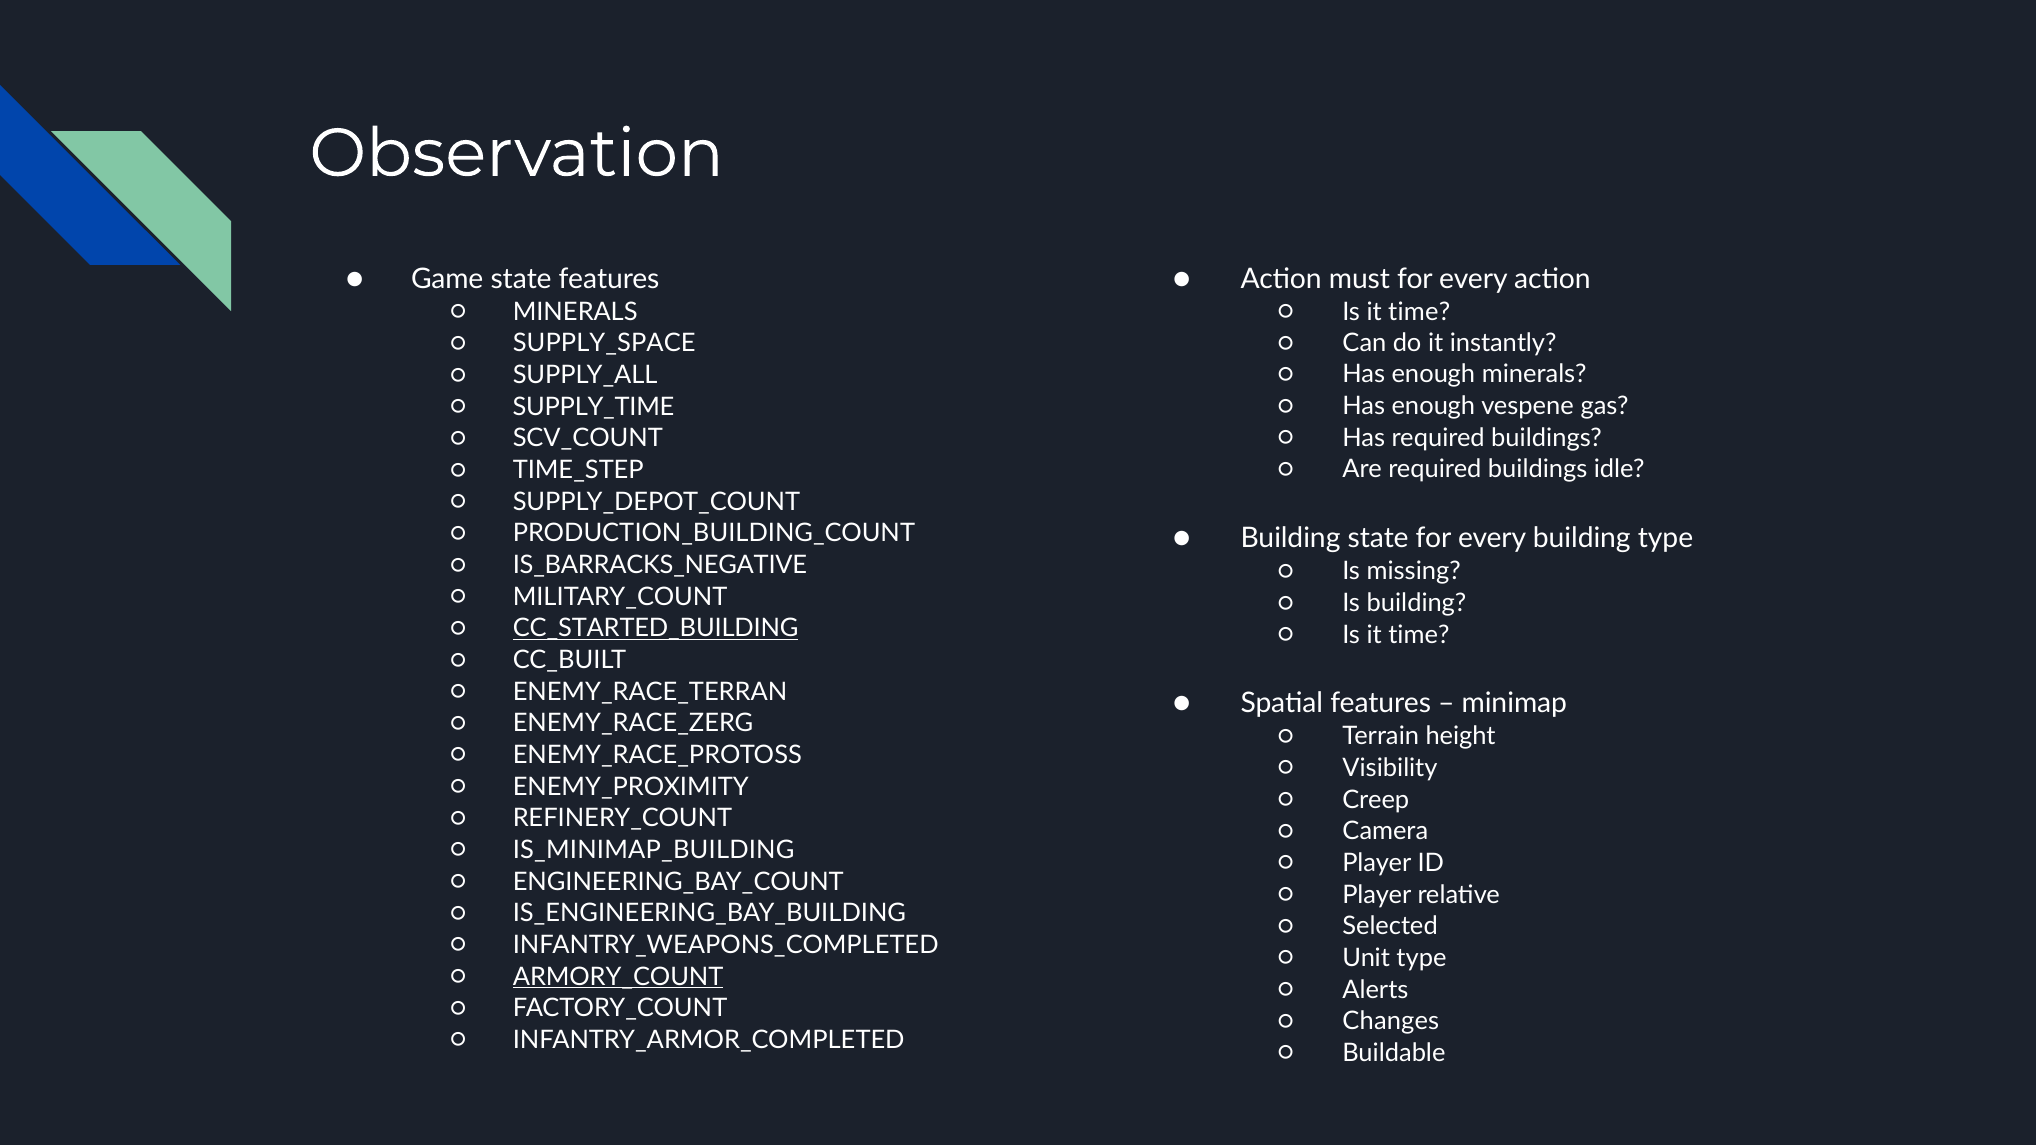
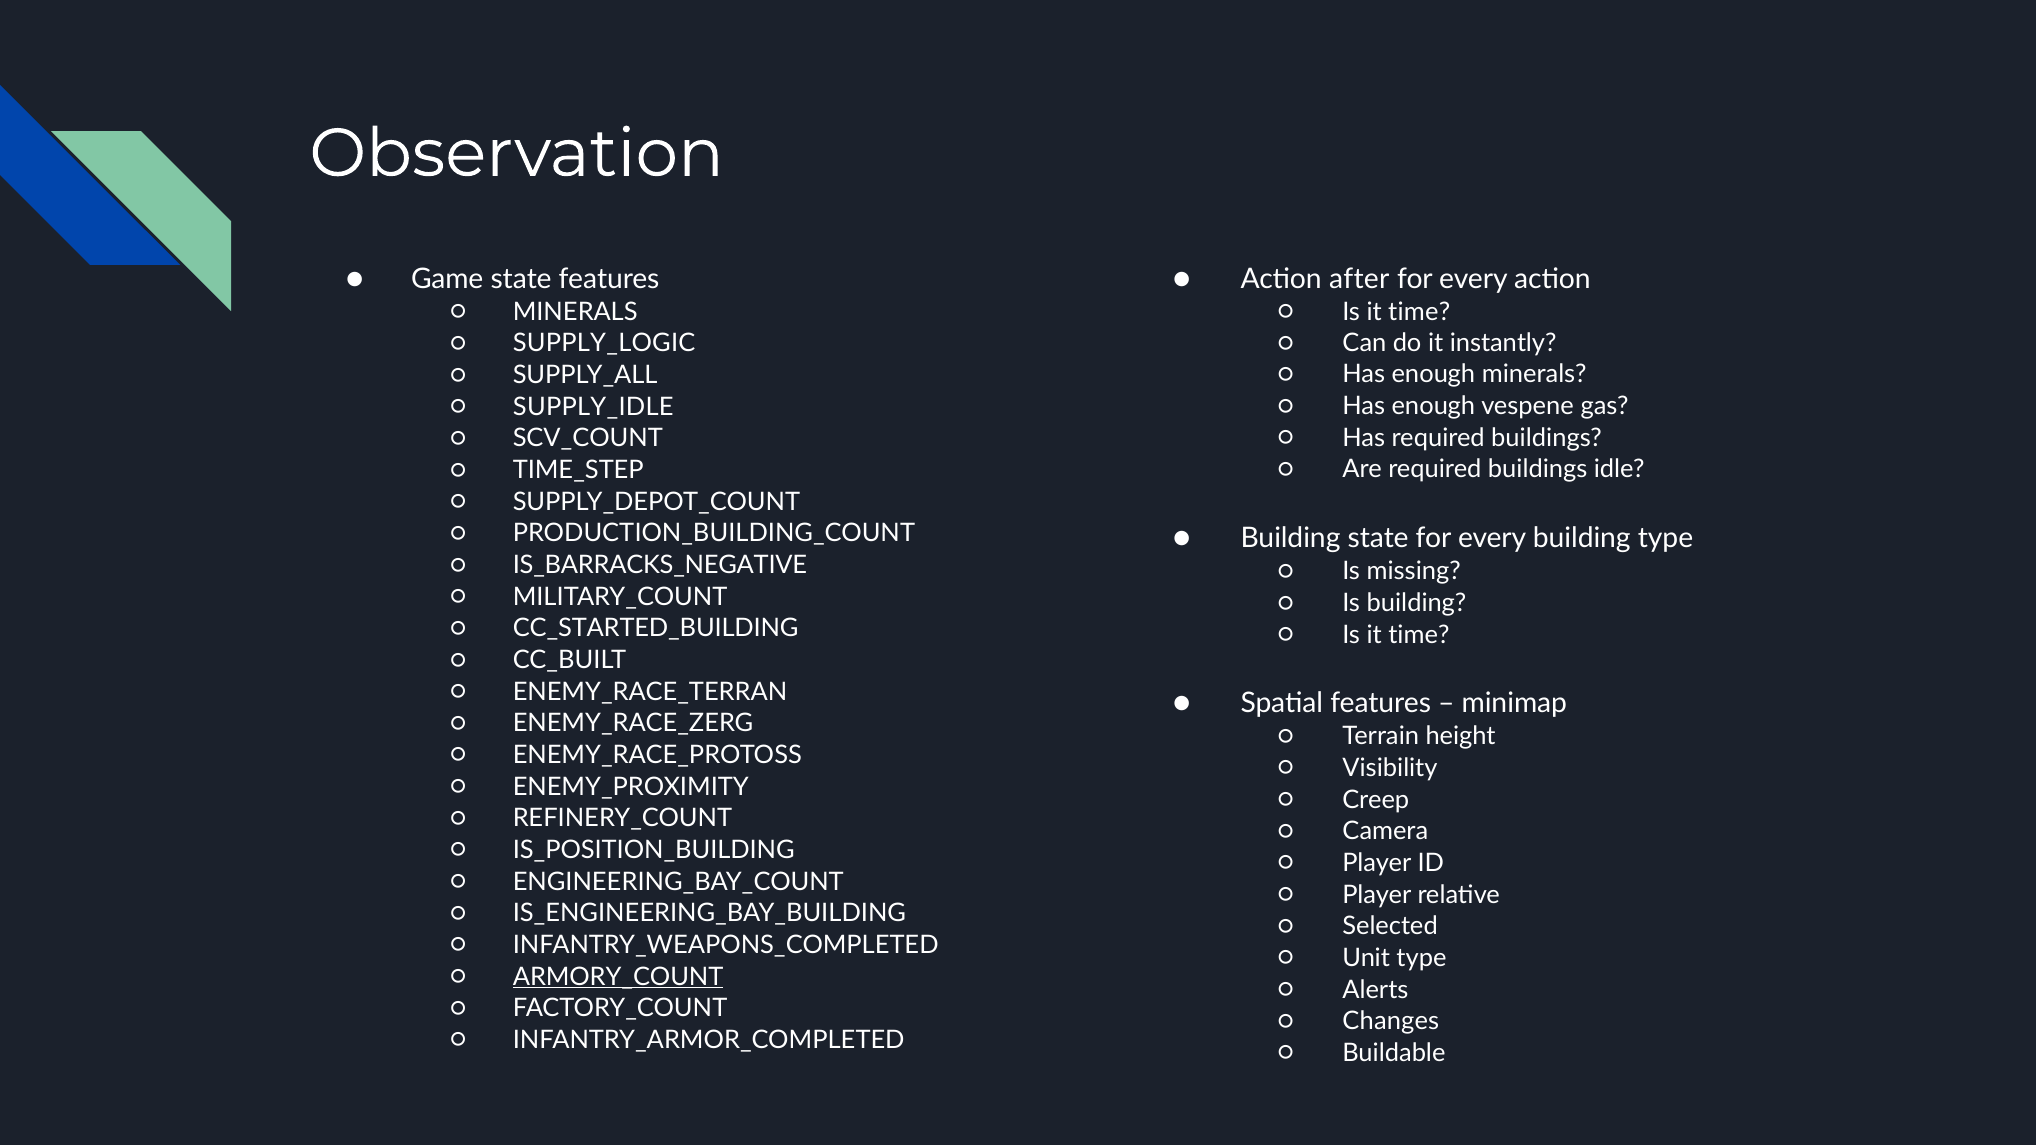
must: must -> after (1359, 279)
SUPPLY_SPACE: SUPPLY_SPACE -> SUPPLY_LOGIC (604, 344)
SUPPLY_TIME: SUPPLY_TIME -> SUPPLY_IDLE (593, 407)
CC_STARTED_BUILDING underline: present -> none (656, 629)
IS_MINIMAP_BUILDING: IS_MINIMAP_BUILDING -> IS_POSITION_BUILDING (654, 850)
